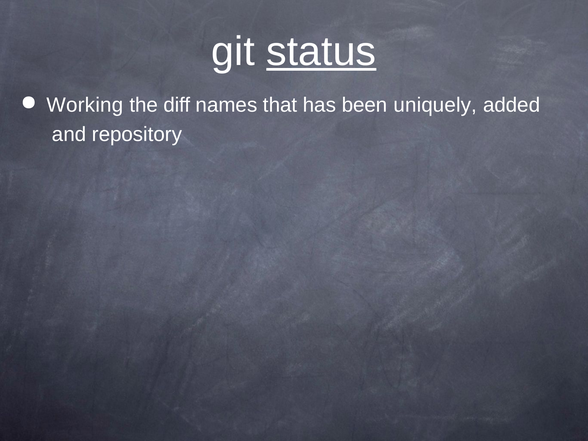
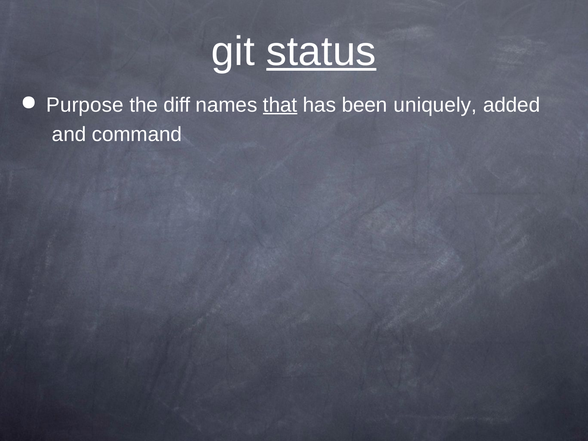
Working: Working -> Purpose (85, 105)
that underline: none -> present (280, 105)
repository: repository -> command (137, 135)
